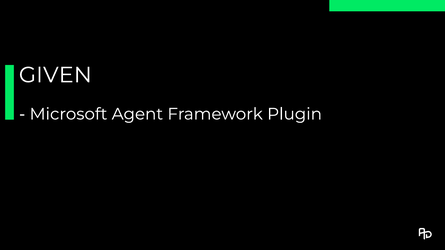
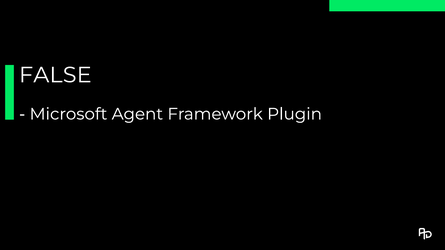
GIVEN: GIVEN -> FALSE (55, 75)
